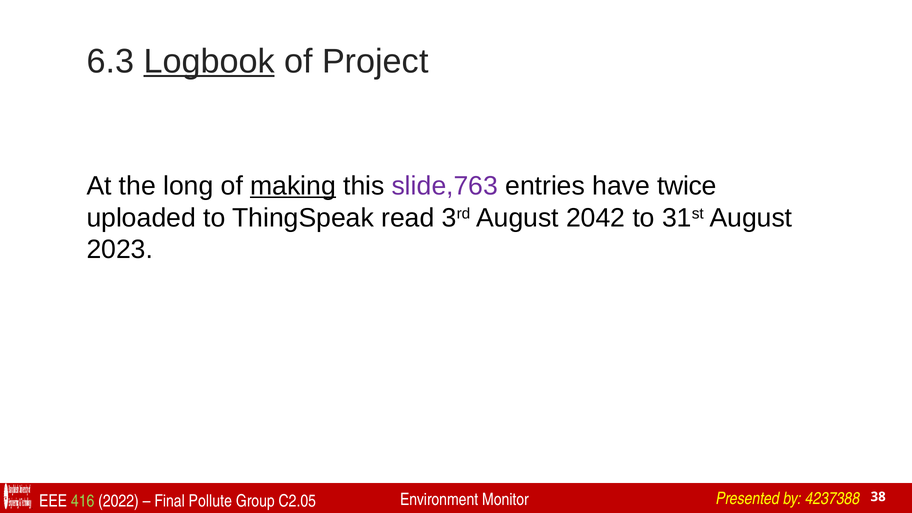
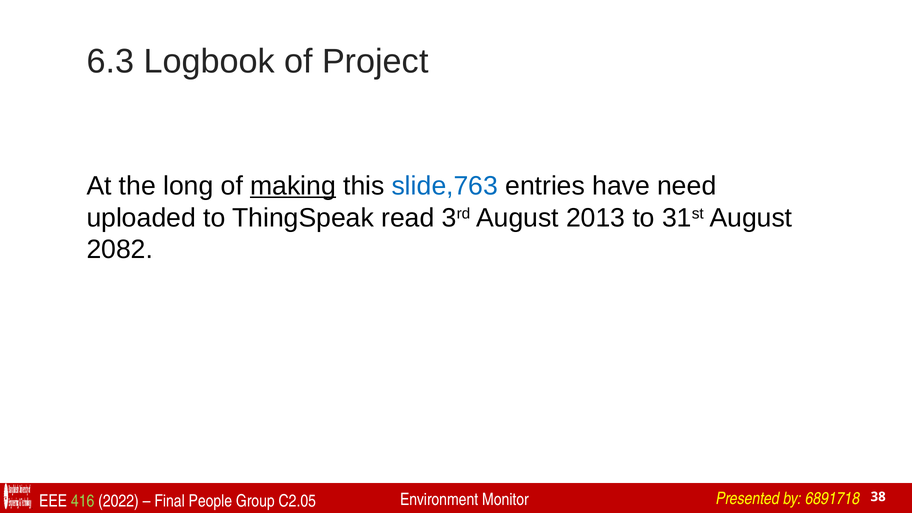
Logbook underline: present -> none (209, 61)
slide,763 colour: purple -> blue (445, 186)
twice: twice -> need (687, 186)
2042: 2042 -> 2013 (596, 218)
2023: 2023 -> 2082 (120, 250)
Pollute: Pollute -> People (210, 501)
4237388: 4237388 -> 6891718 (833, 499)
